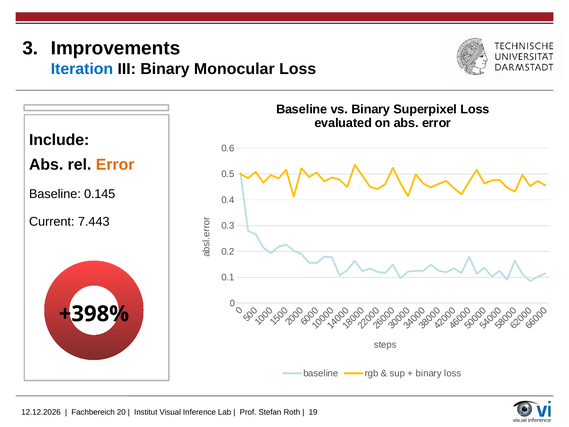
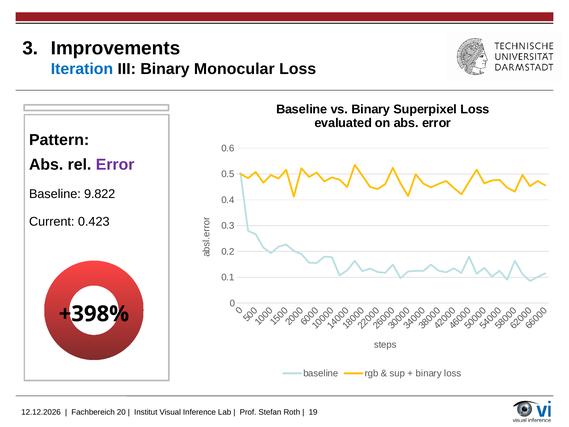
Include: Include -> Pattern (59, 140)
Error colour: orange -> purple (115, 164)
0.145: 0.145 -> 9.822 (100, 194)
7.443: 7.443 -> 0.423 (94, 221)
